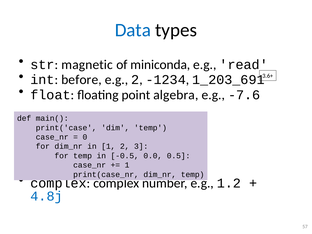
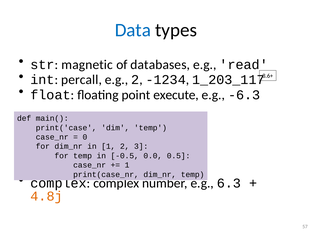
miniconda: miniconda -> databases (160, 65)
before: before -> percall (82, 80)
1_203_691: 1_203_691 -> 1_203_117 (228, 80)
algebra: algebra -> execute (176, 95)
-7.6: -7.6 -> -6.3 (244, 95)
1.2: 1.2 -> 6.3 (229, 183)
4.8j colour: blue -> orange (47, 196)
